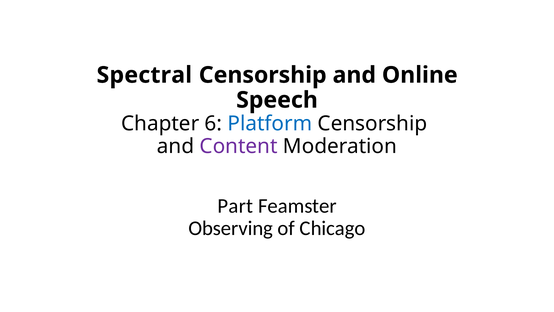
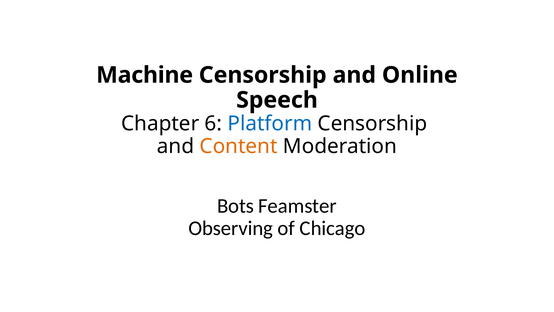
Spectral: Spectral -> Machine (145, 75)
Content colour: purple -> orange (239, 146)
Part: Part -> Bots (236, 206)
